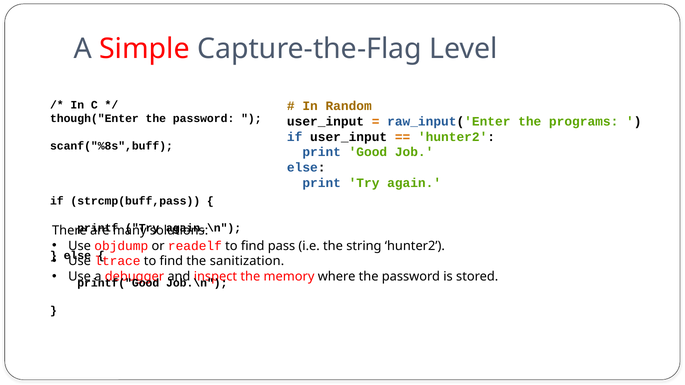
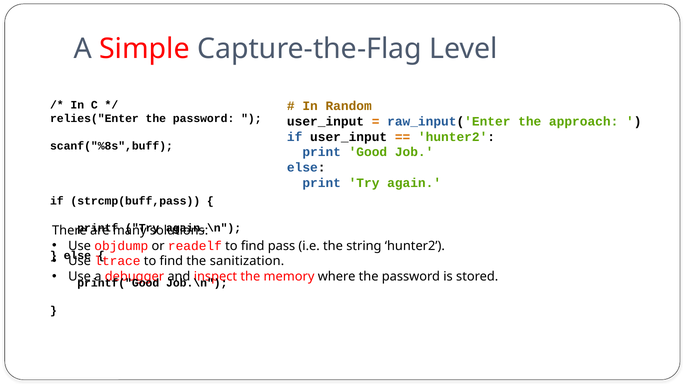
though("Enter: though("Enter -> relies("Enter (94, 119)
programs: programs -> approach (584, 122)
